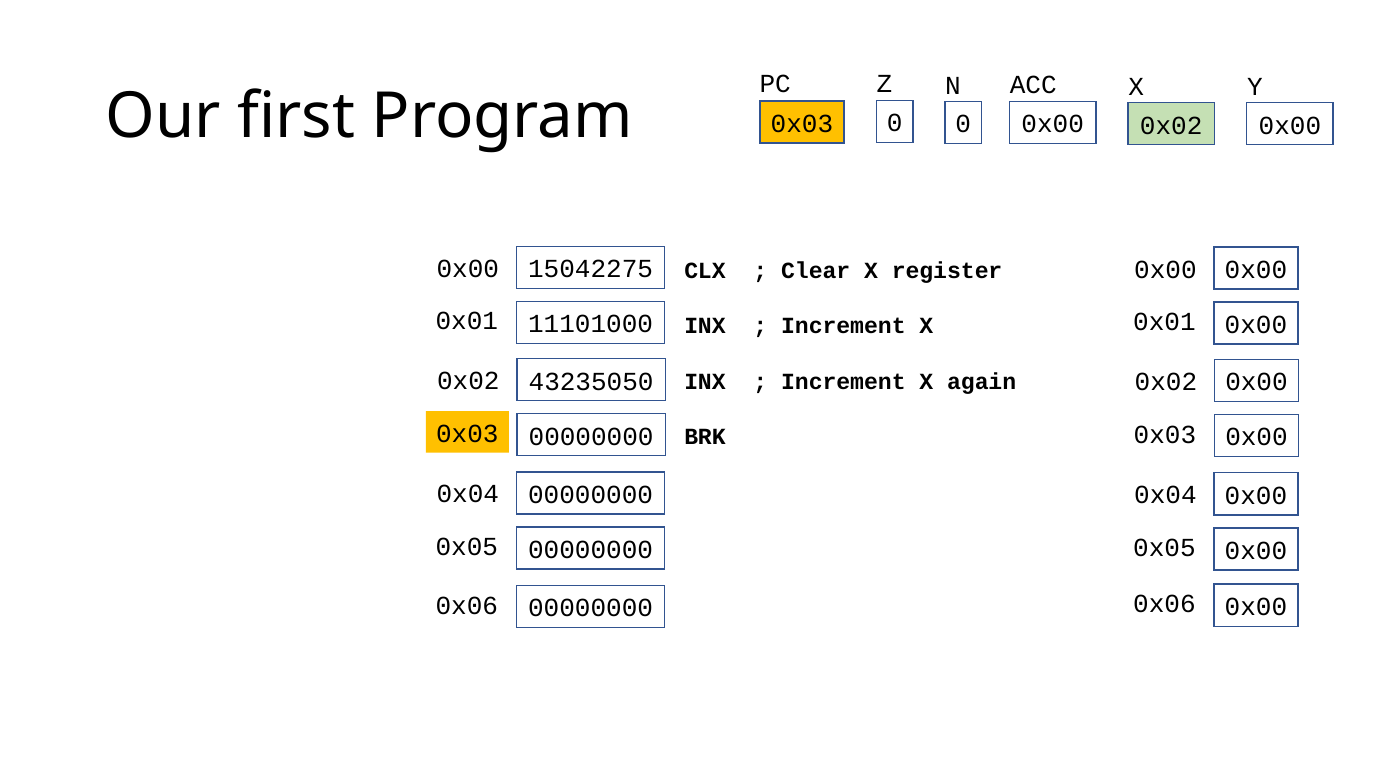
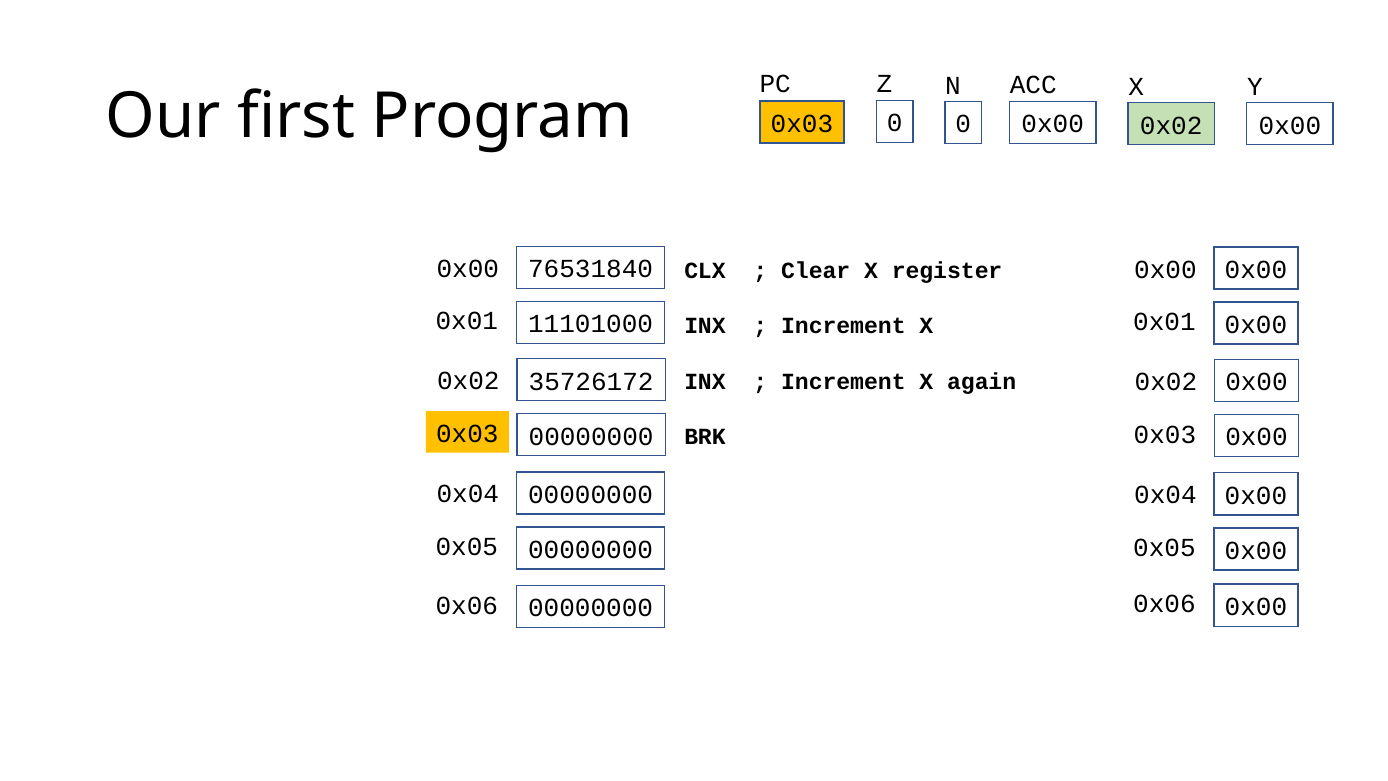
15042275: 15042275 -> 76531840 (591, 269)
43235050: 43235050 -> 35726172 (591, 381)
